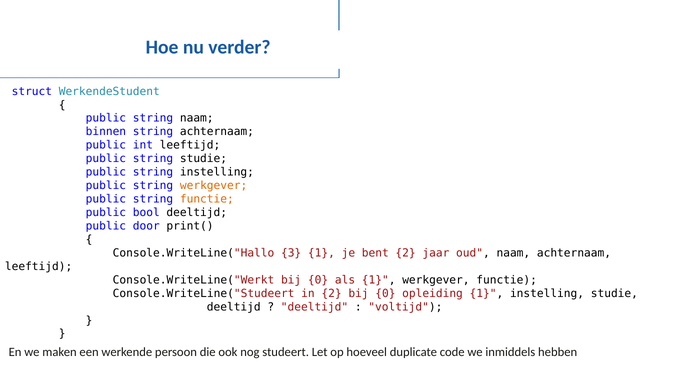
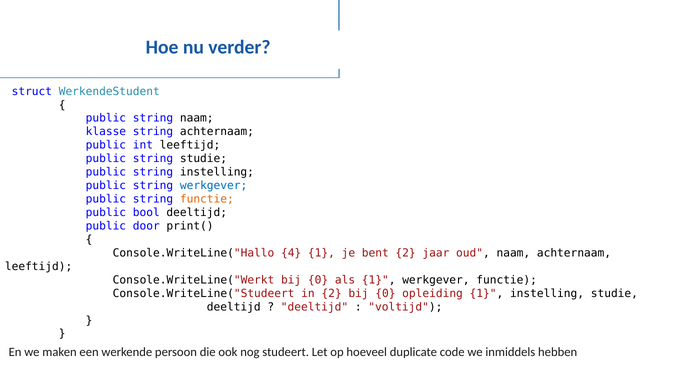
binnen: binnen -> klasse (106, 132)
werkgever colour: orange -> blue (214, 185)
3: 3 -> 4 (291, 253)
